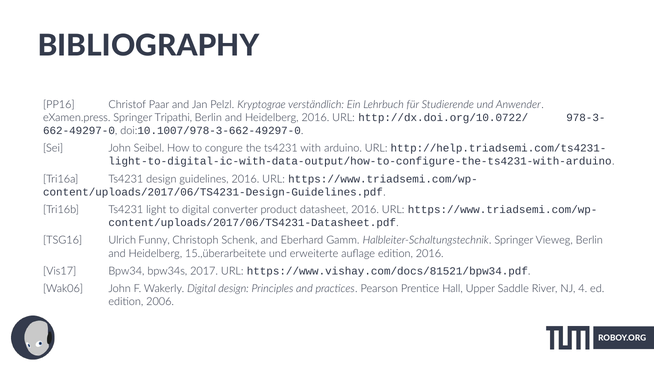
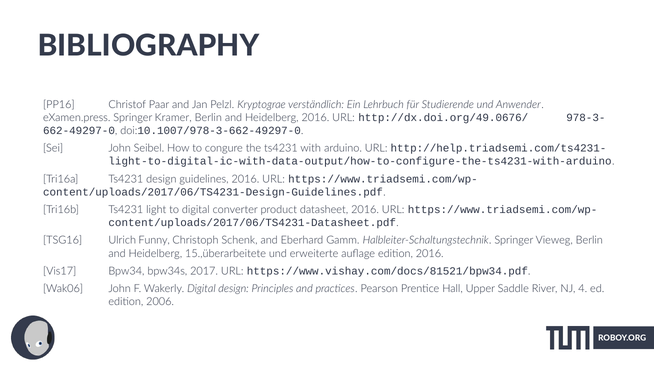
Tripathi: Tripathi -> Kramer (173, 118)
http://dx.doi.org/10.0722/: http://dx.doi.org/10.0722/ -> http://dx.doi.org/49.0676/ (443, 118)
